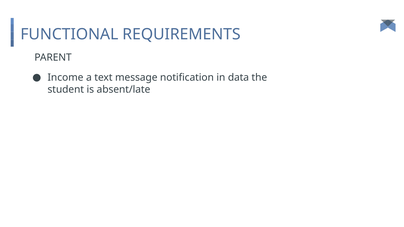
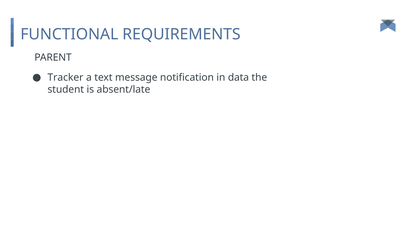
Income: Income -> Tracker (65, 77)
